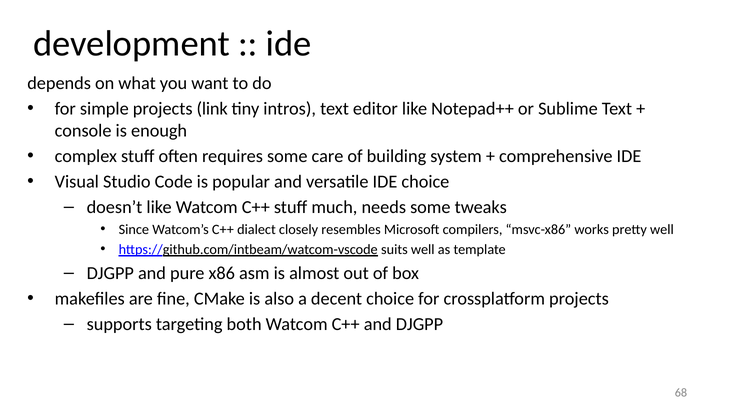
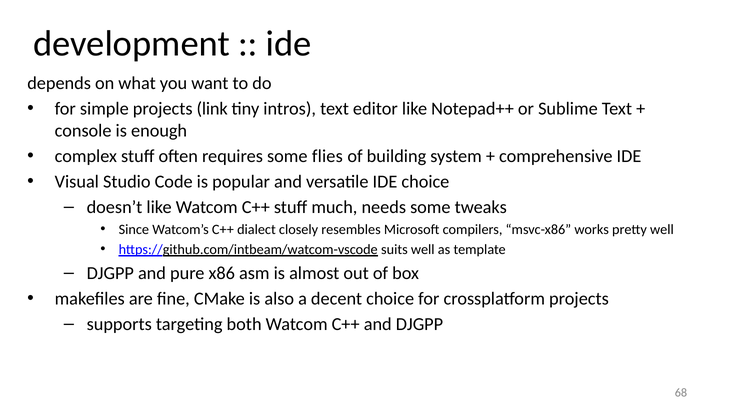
care: care -> flies (327, 156)
